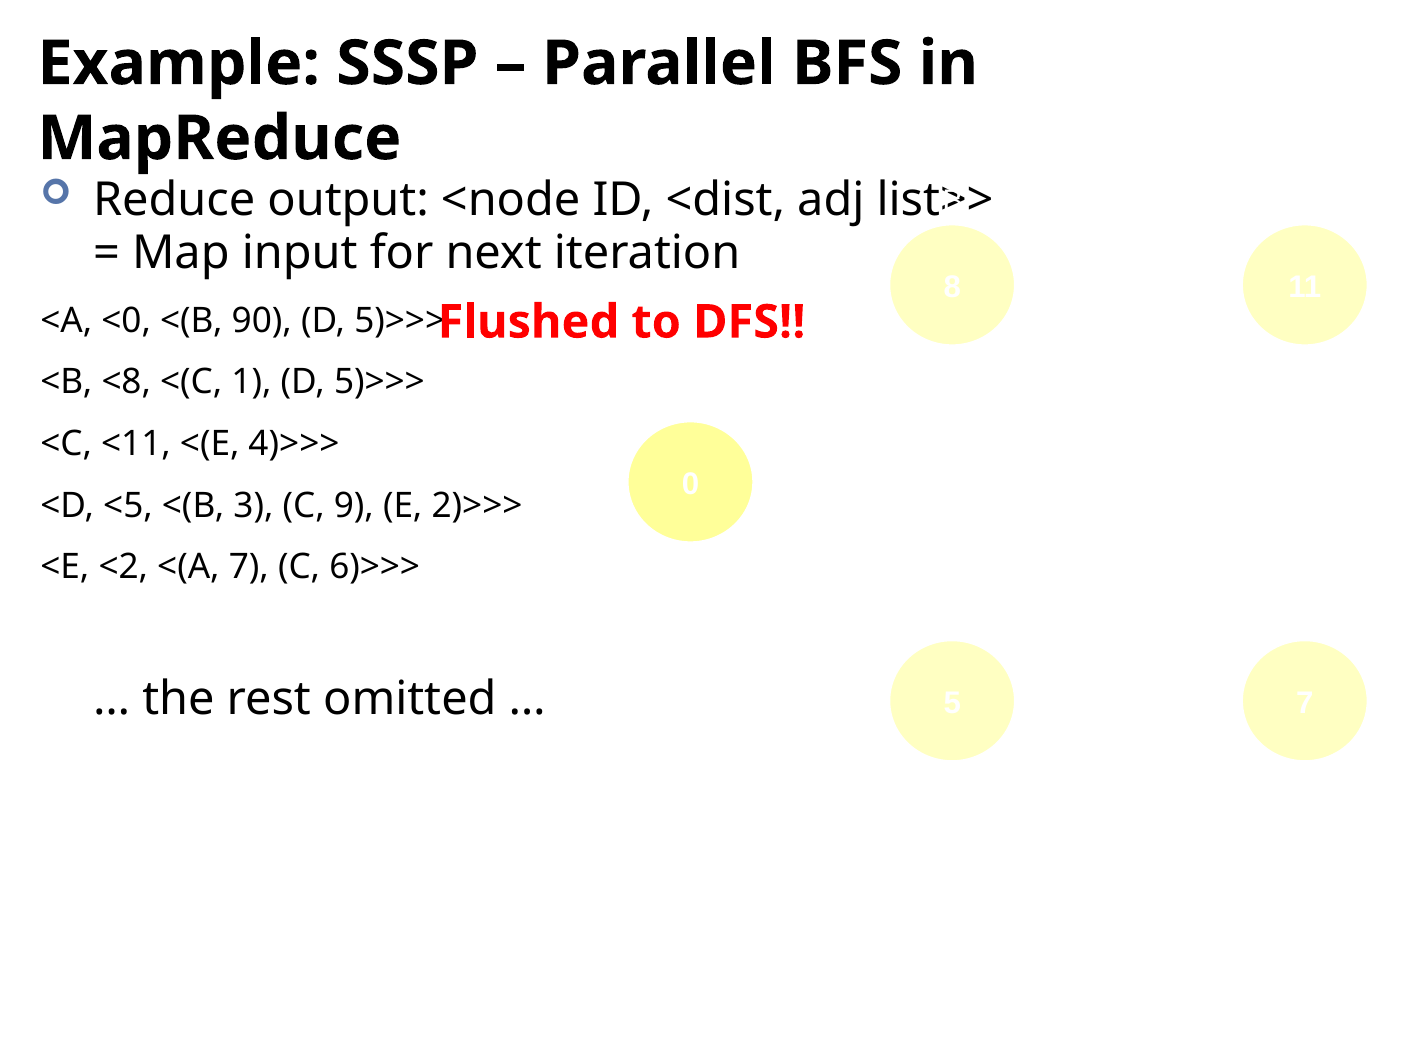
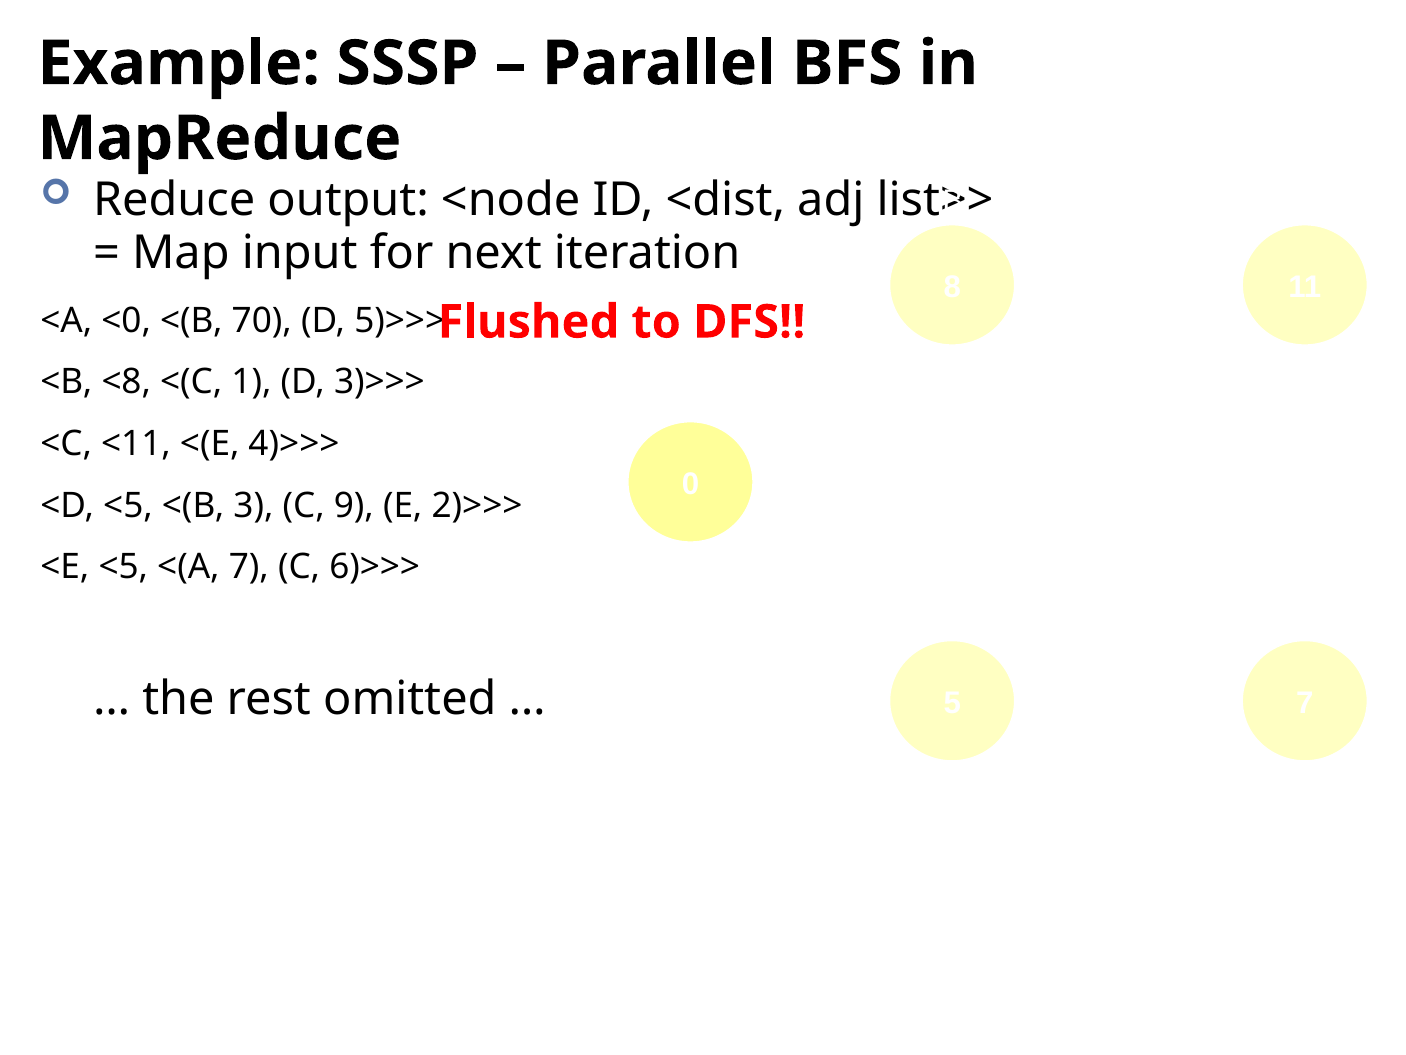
90: 90 -> 70 (262, 320)
1 D 5)>>>: 5)>>> -> 3)>>> (379, 382)
<E <2: <2 -> <5 (123, 567)
